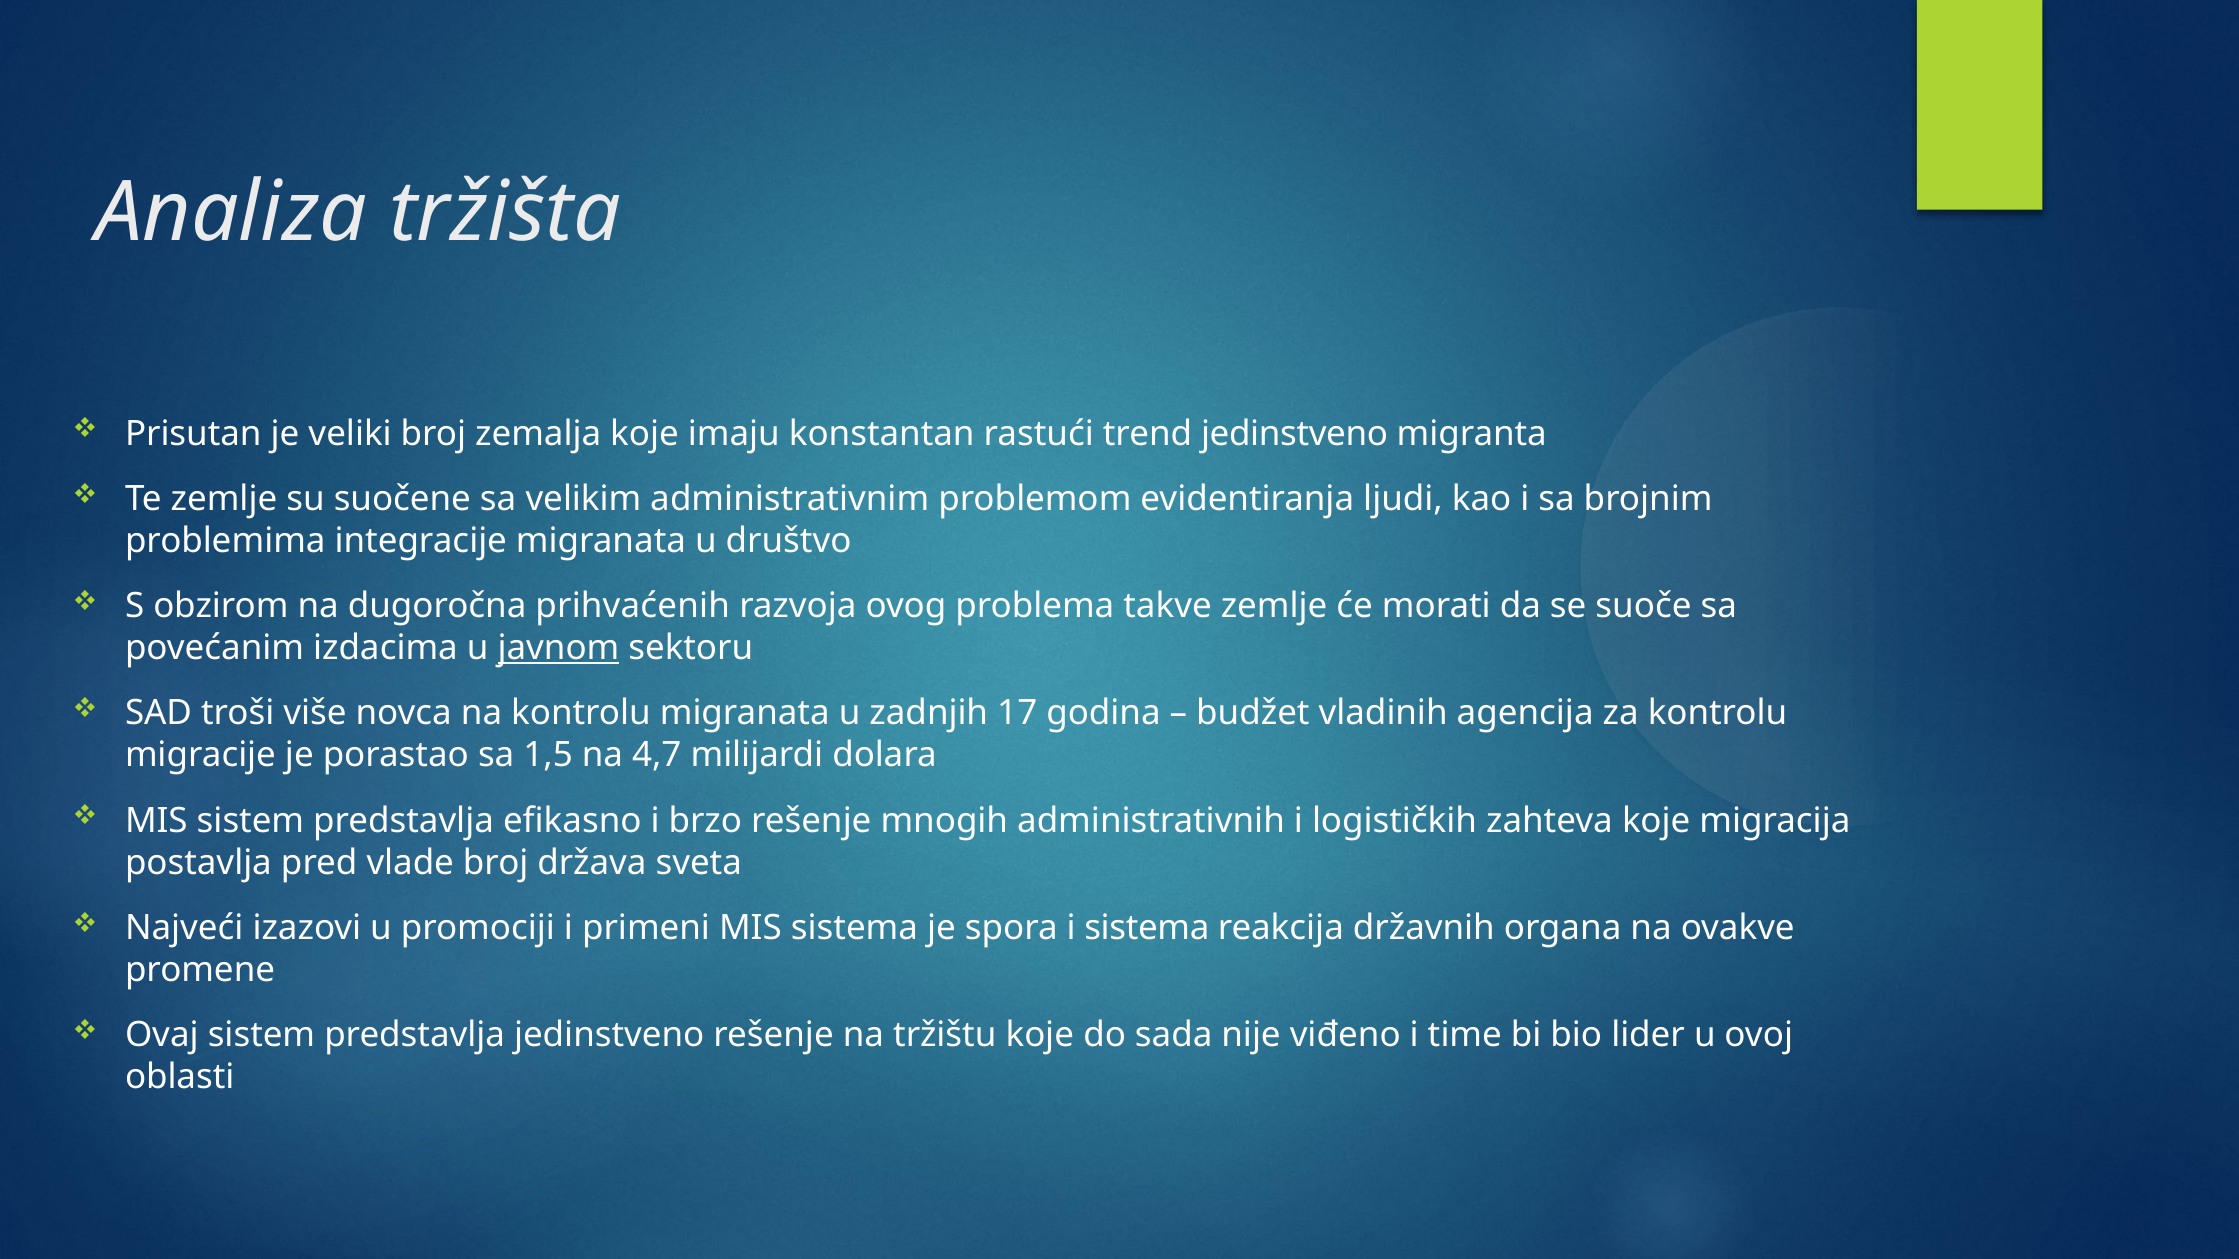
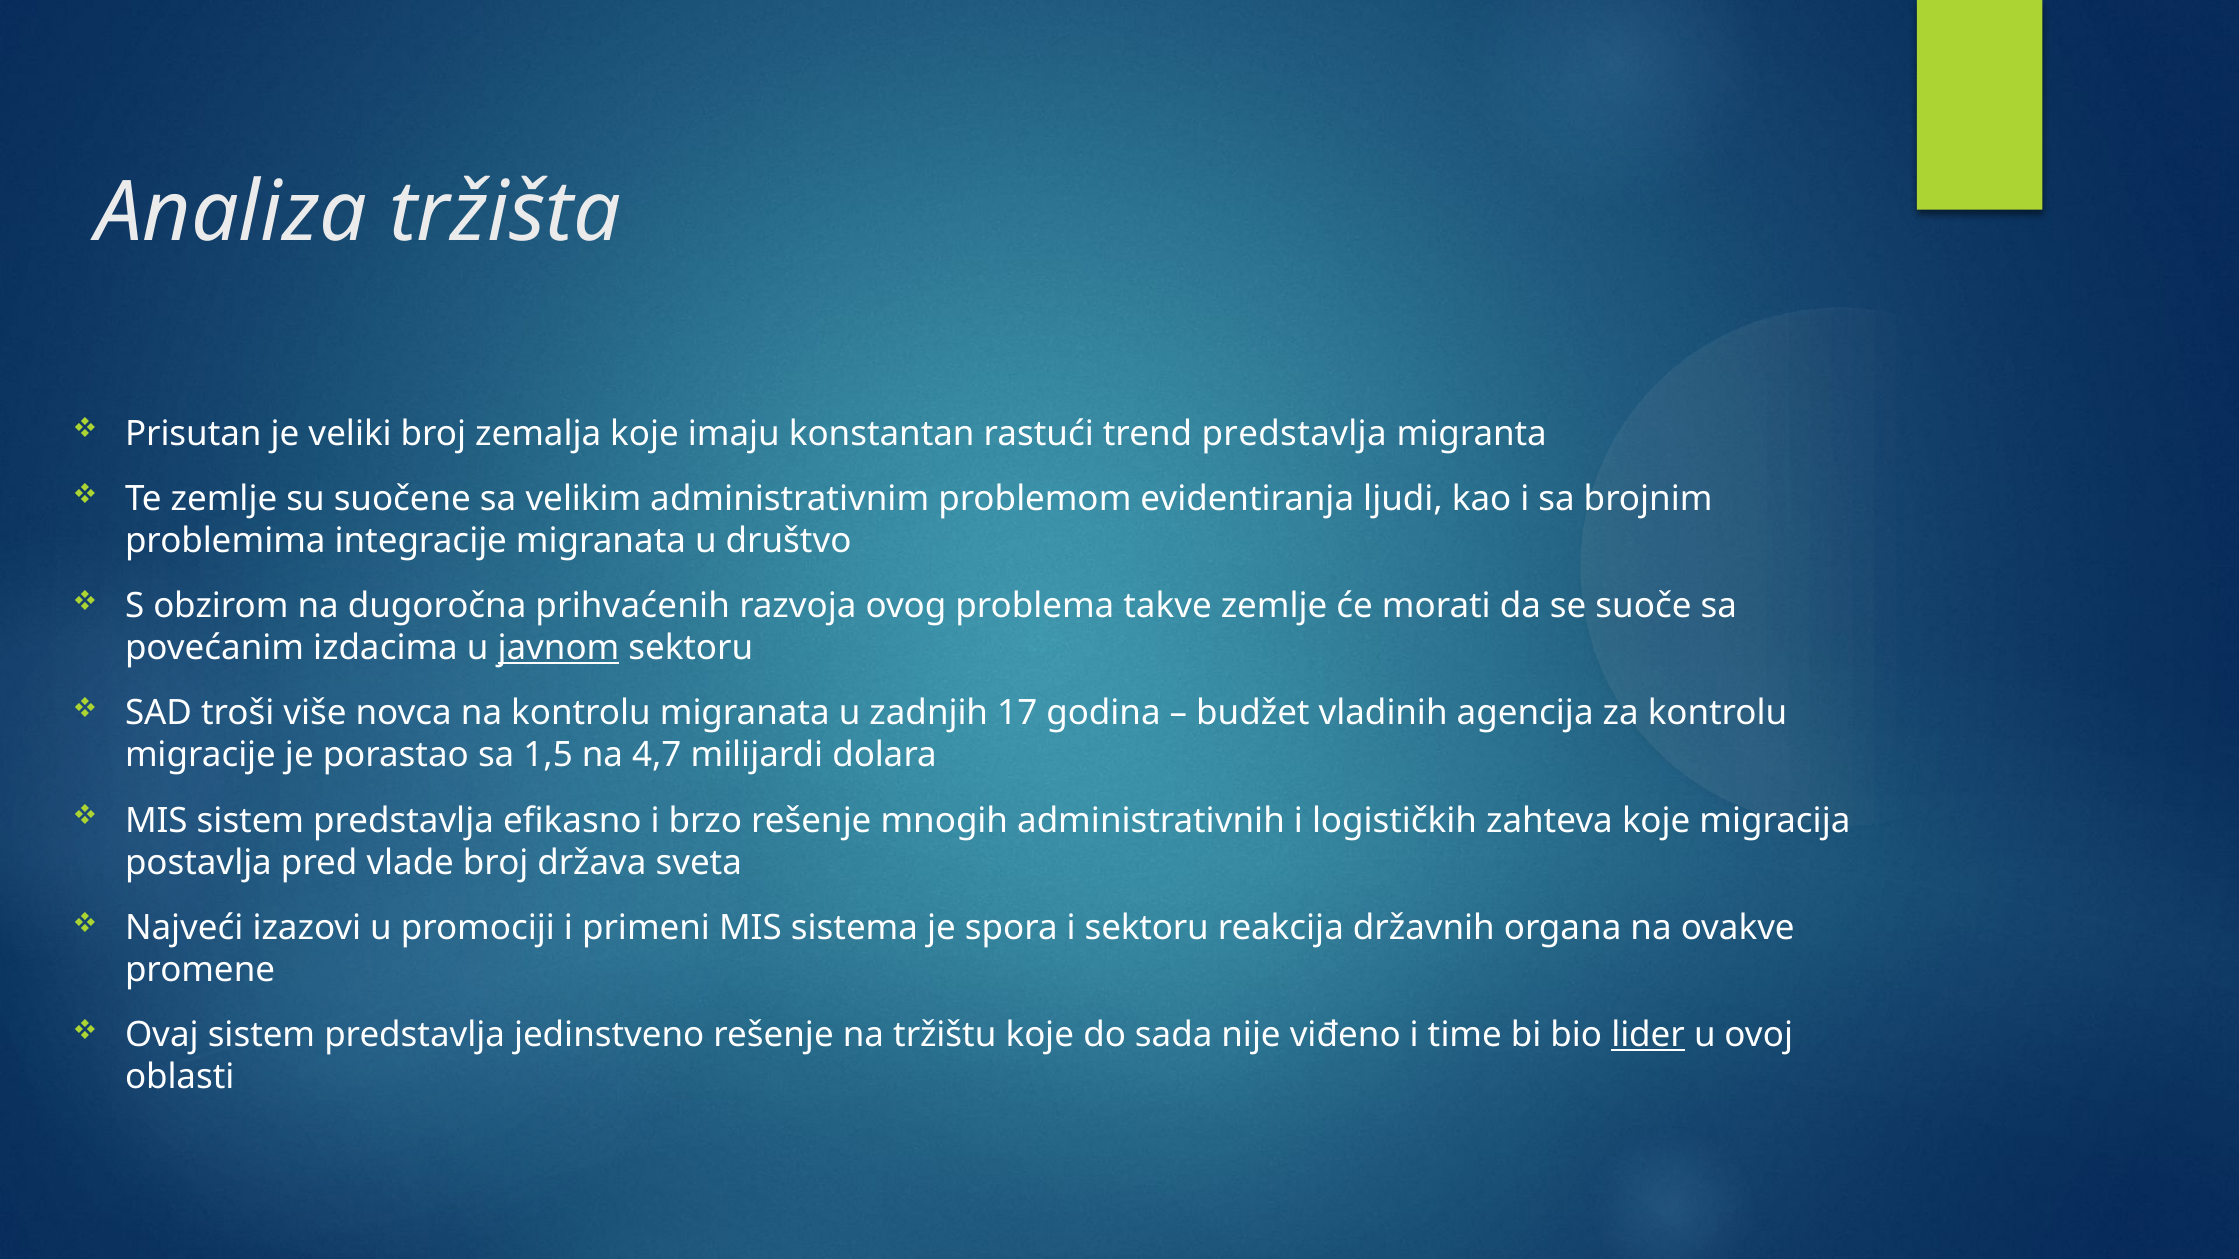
trend jedinstveno: jedinstveno -> predstavlja (1294, 434)
i sistema: sistema -> sektoru (1147, 928)
lider underline: none -> present (1648, 1036)
